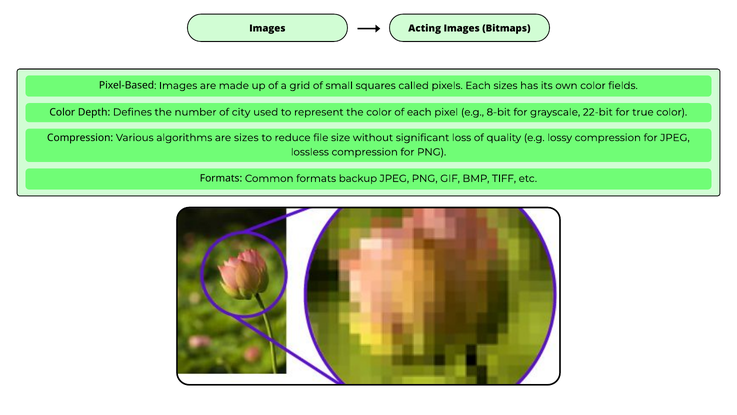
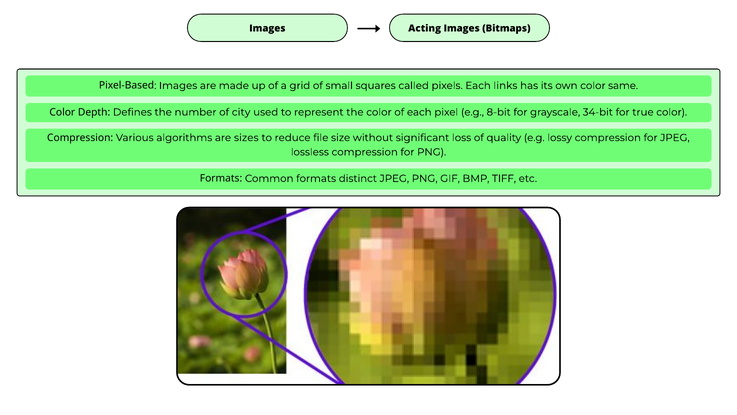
Each sizes: sizes -> links (505, 86)
fields: fields -> same (623, 86)
22-bit: 22-bit -> 34-bit (598, 112)
backup: backup -> distinct (358, 178)
